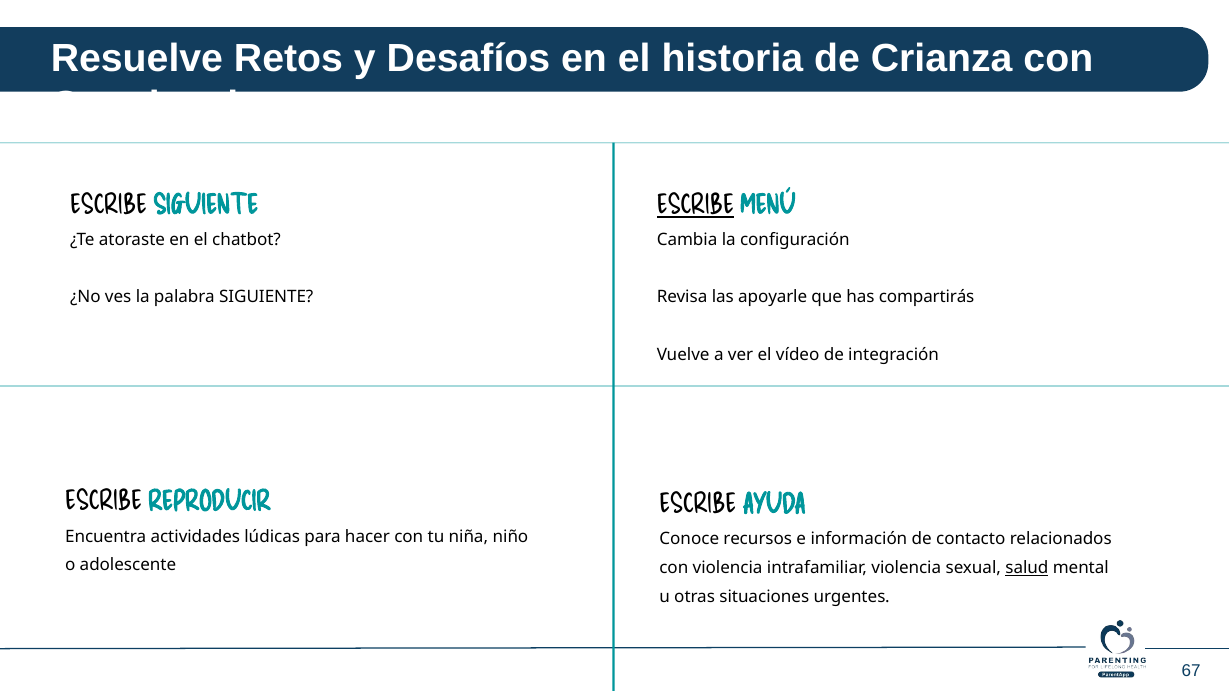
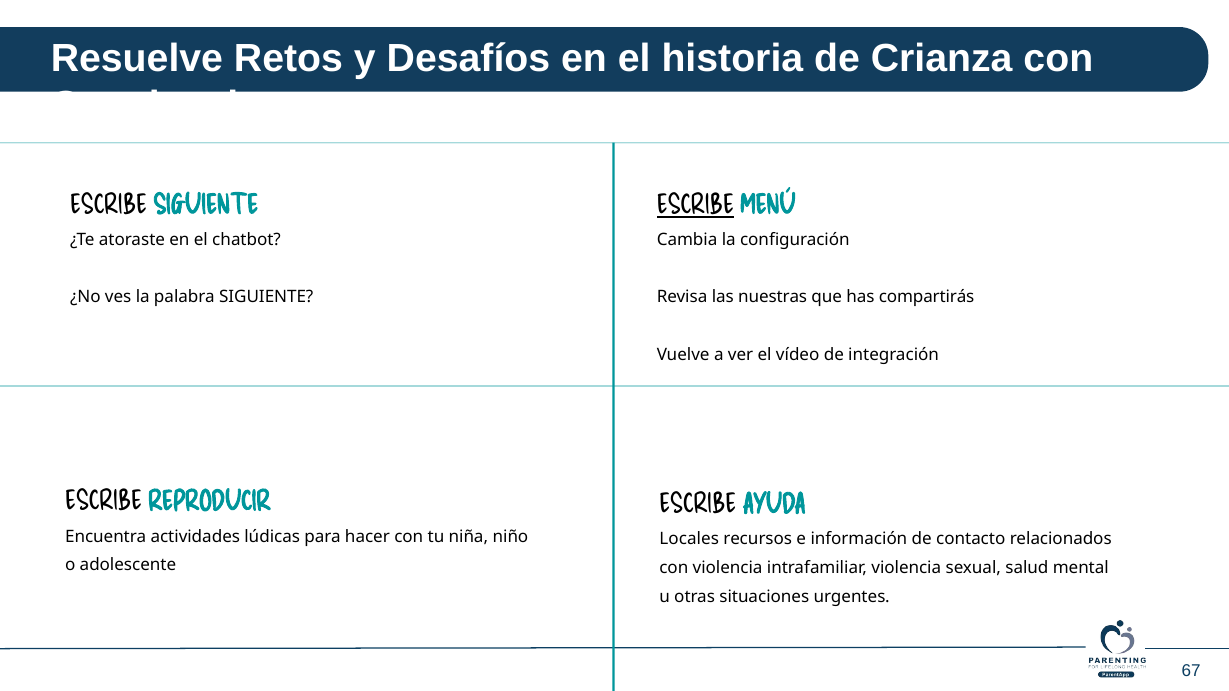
apoyarle: apoyarle -> nuestras (773, 297)
Conoce: Conoce -> Locales (689, 540)
salud underline: present -> none (1027, 568)
